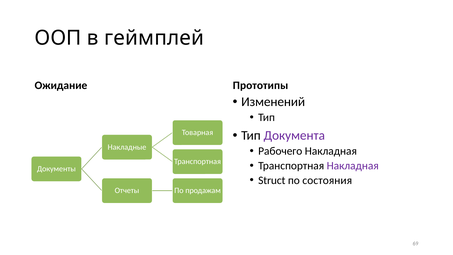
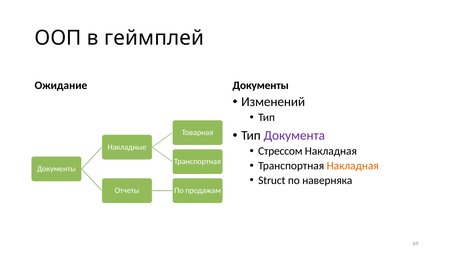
Ожидание Прототипы: Прототипы -> Документы (261, 85)
Рабочего: Рабочего -> Стрессом (280, 151)
Накладная colour: purple -> orange (353, 166)
состояния: состояния -> наверняка (327, 180)
